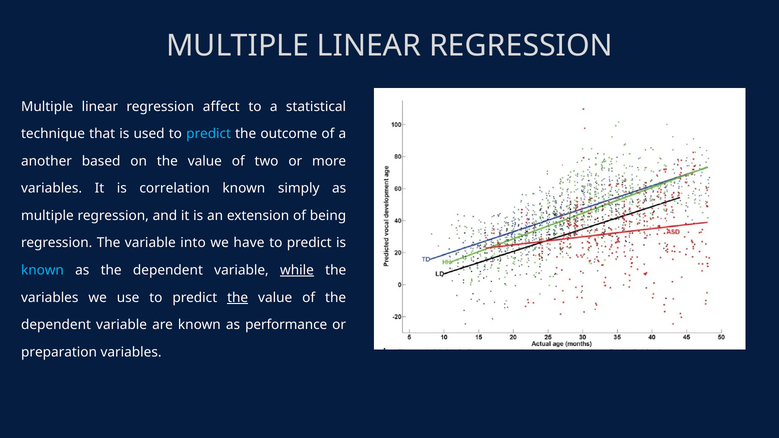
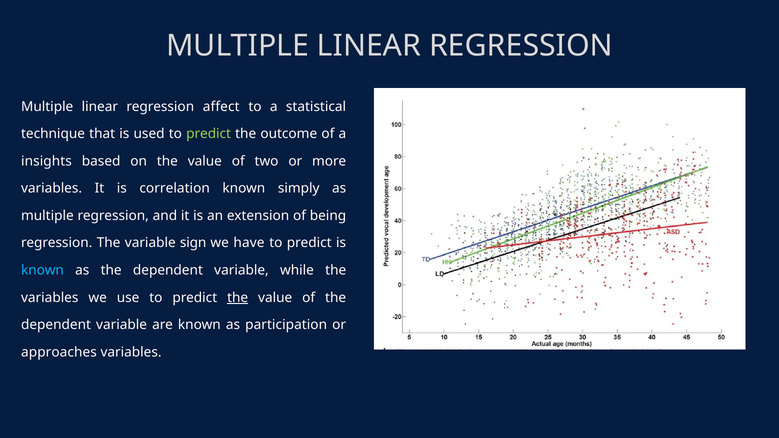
predict colour: light blue -> light green (209, 134)
another: another -> insights (46, 161)
into: into -> sign (193, 243)
while underline: present -> none (297, 270)
performance: performance -> participation (286, 325)
preparation: preparation -> approaches (59, 352)
